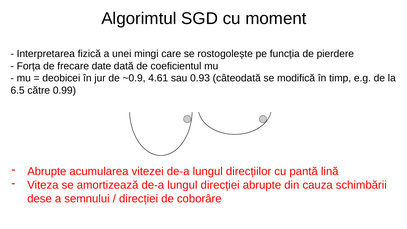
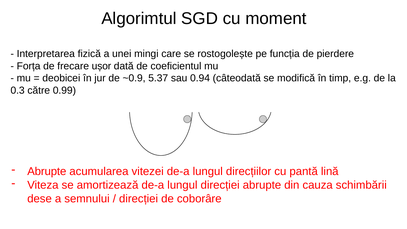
date: date -> ușor (101, 66)
4.61: 4.61 -> 5.37 (158, 78)
0.93: 0.93 -> 0.94 (200, 78)
6.5: 6.5 -> 0.3 (18, 90)
